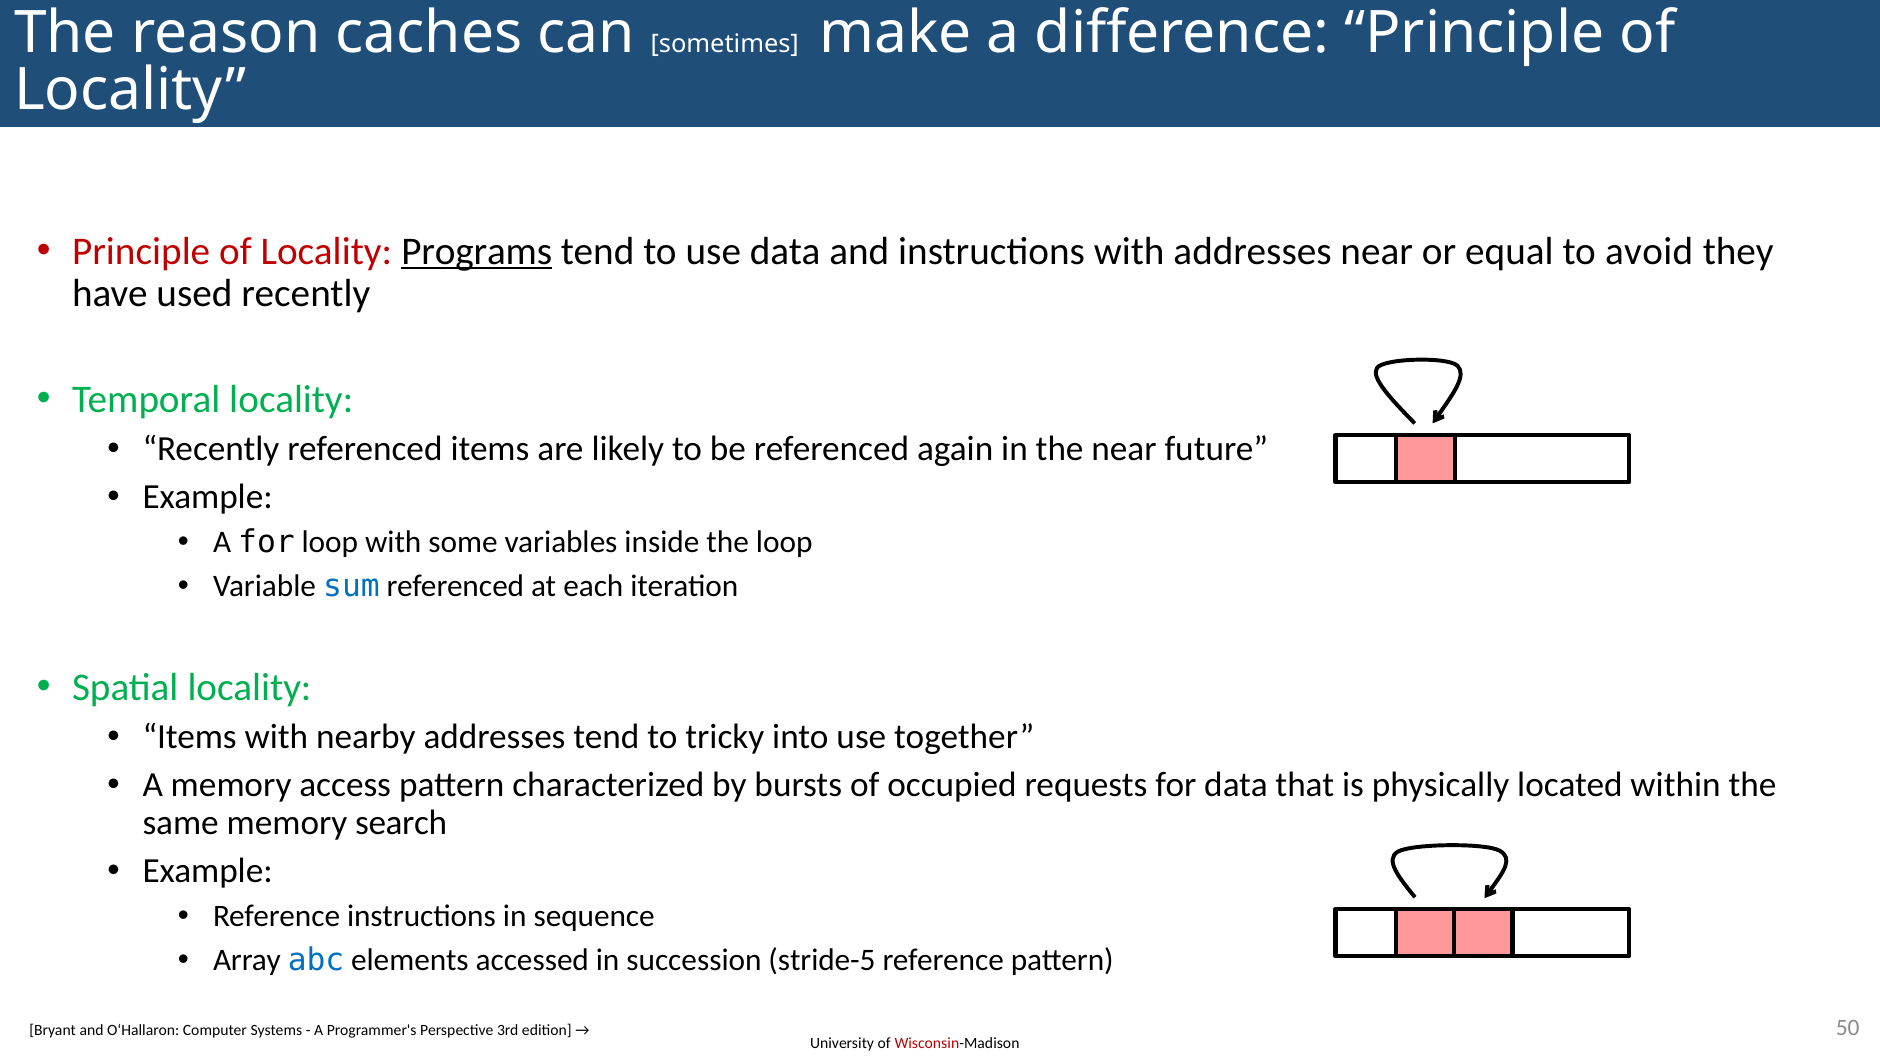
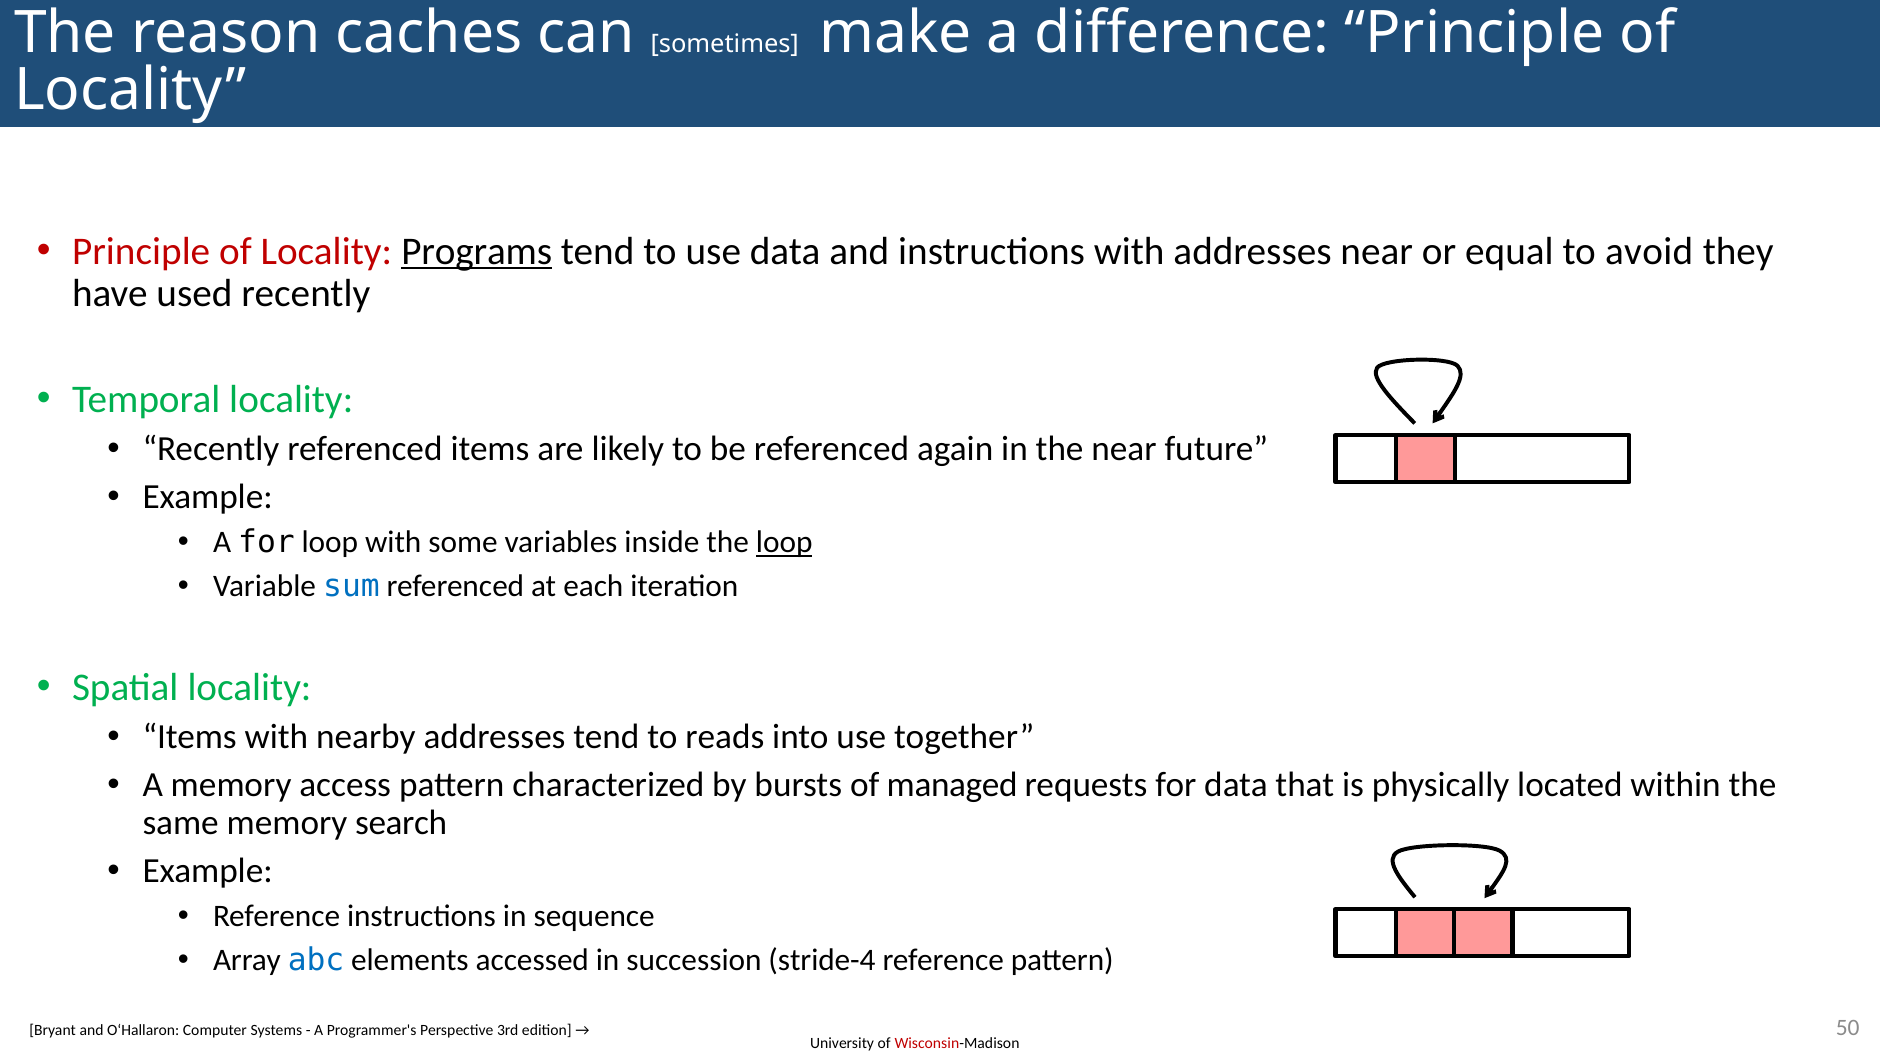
loop underline: none -> present (784, 543)
tricky: tricky -> reads (725, 738)
occupied: occupied -> managed (952, 785)
stride-5: stride-5 -> stride-4 (822, 961)
